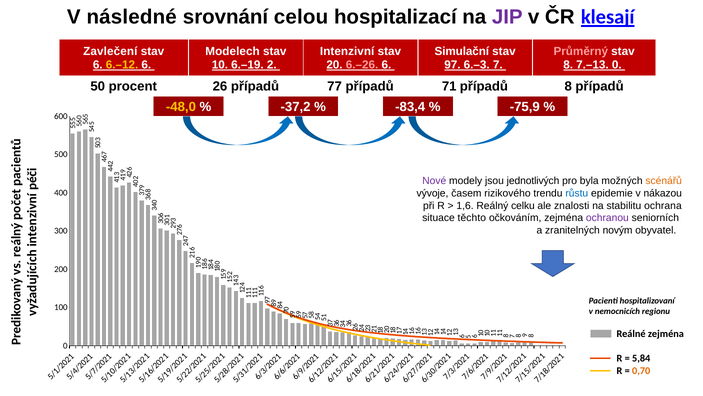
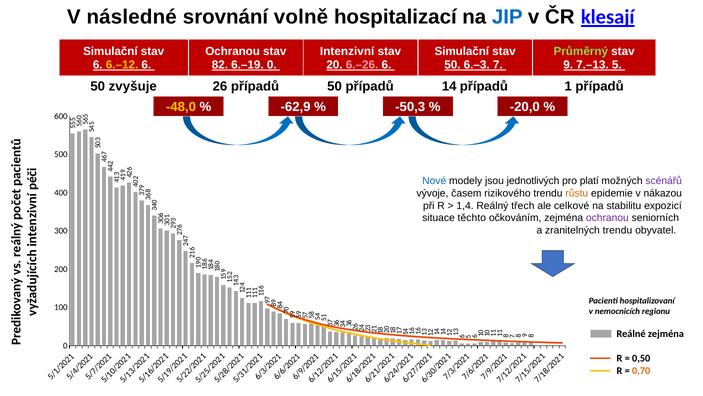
celou: celou -> volně (301, 17)
JIP colour: purple -> blue (507, 17)
Zavlečení: Zavlečení -> Simulační (110, 51)
stav Modelech: Modelech -> Ochranou (233, 51)
Průměrný colour: pink -> light green (581, 51)
10: 10 -> 82 (220, 65)
6.–19 2: 2 -> 0 (272, 65)
6 97: 97 -> 50 (452, 65)
6.–3 7 8: 8 -> 9 (568, 65)
7.–13 0: 0 -> 5 (617, 65)
procent: procent -> zvyšuje (133, 86)
případů 77: 77 -> 50 (335, 86)
71: 71 -> 14 (449, 86)
případů 8: 8 -> 1 (568, 86)
-37,2: -37,2 -> -62,9 (296, 107)
-83,4: -83,4 -> -50,3 (410, 107)
-75,9: -75,9 -> -20,0 (525, 107)
Nové colour: purple -> blue (434, 181)
byla: byla -> platí (589, 181)
scénářů colour: orange -> purple (664, 181)
růstu colour: blue -> orange (577, 193)
1,6: 1,6 -> 1,4 (465, 205)
celku: celku -> třech (523, 205)
znalosti: znalosti -> celkové (572, 205)
ochrana: ochrana -> expozicí (663, 205)
zranitelných novým: novým -> trendu (617, 230)
5,84: 5,84 -> 0,50 (641, 358)
